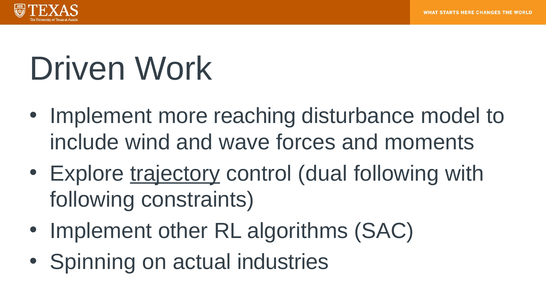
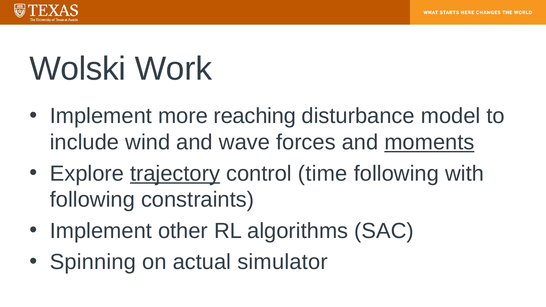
Driven: Driven -> Wolski (78, 69)
moments underline: none -> present (429, 142)
dual: dual -> time (323, 174)
industries: industries -> simulator (283, 262)
